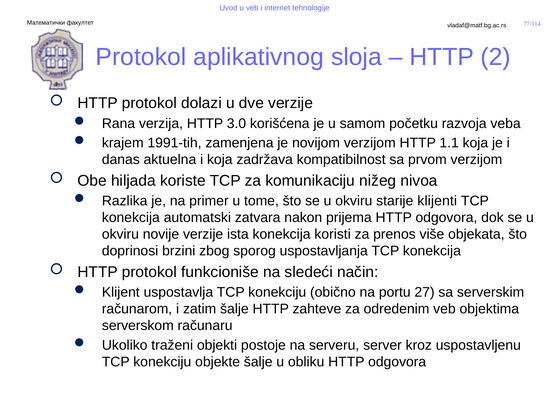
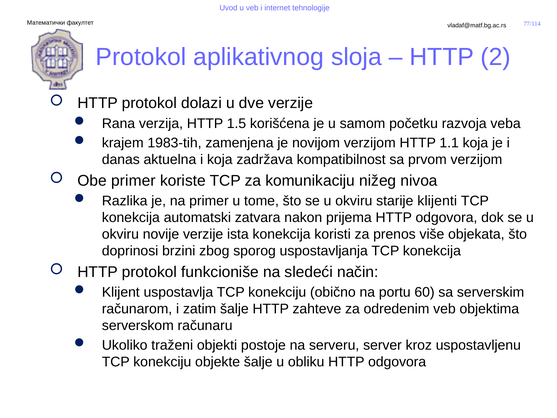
3.0: 3.0 -> 1.5 (236, 123)
1991-tih: 1991-tih -> 1983-tih (174, 143)
Obe hiljada: hiljada -> primer (133, 180)
27: 27 -> 60 (425, 292)
